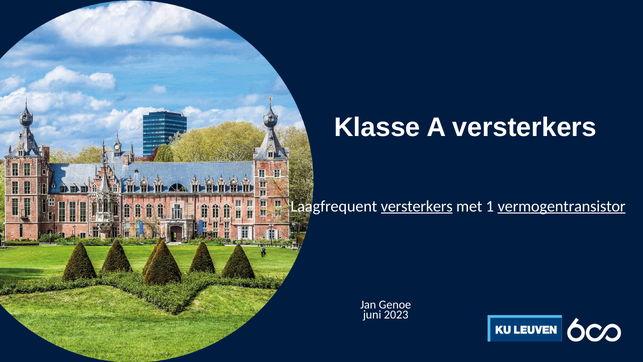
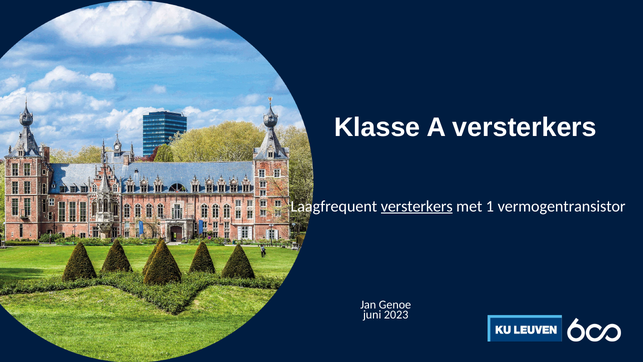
vermogentransistor underline: present -> none (562, 206)
